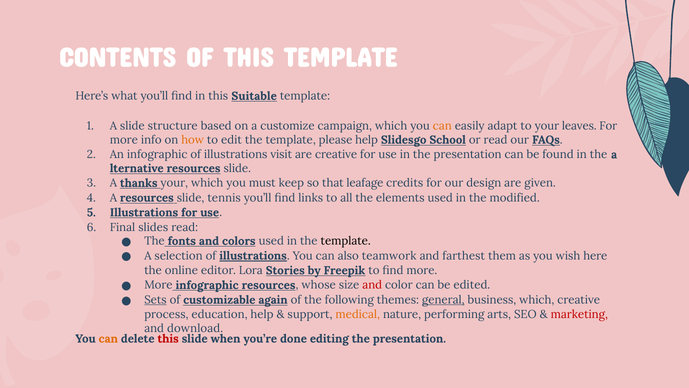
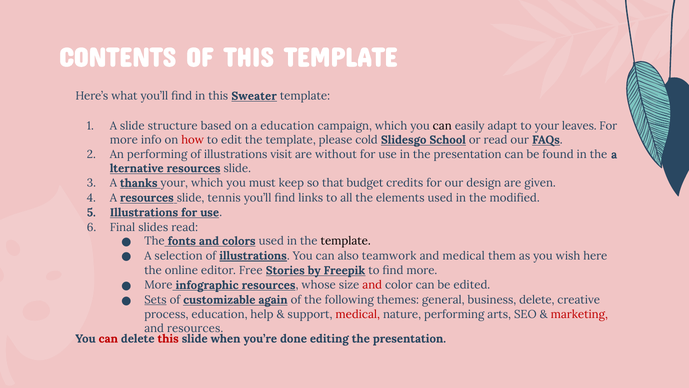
Suitable: Suitable -> Sweater (254, 96)
a customize: customize -> education (287, 126)
can colour: orange -> black (442, 126)
how colour: orange -> red (193, 140)
please help: help -> cold (366, 140)
An infographic: infographic -> performing (157, 154)
are creative: creative -> without (336, 154)
leafage: leafage -> budget (365, 183)
and farthest: farthest -> medical (464, 255)
Lora: Lora -> Free (251, 270)
general underline: present -> none (443, 300)
business which: which -> delete (537, 300)
medical colour: orange -> red (358, 314)
and download: download -> resources (195, 328)
can colour: orange -> red (108, 338)
